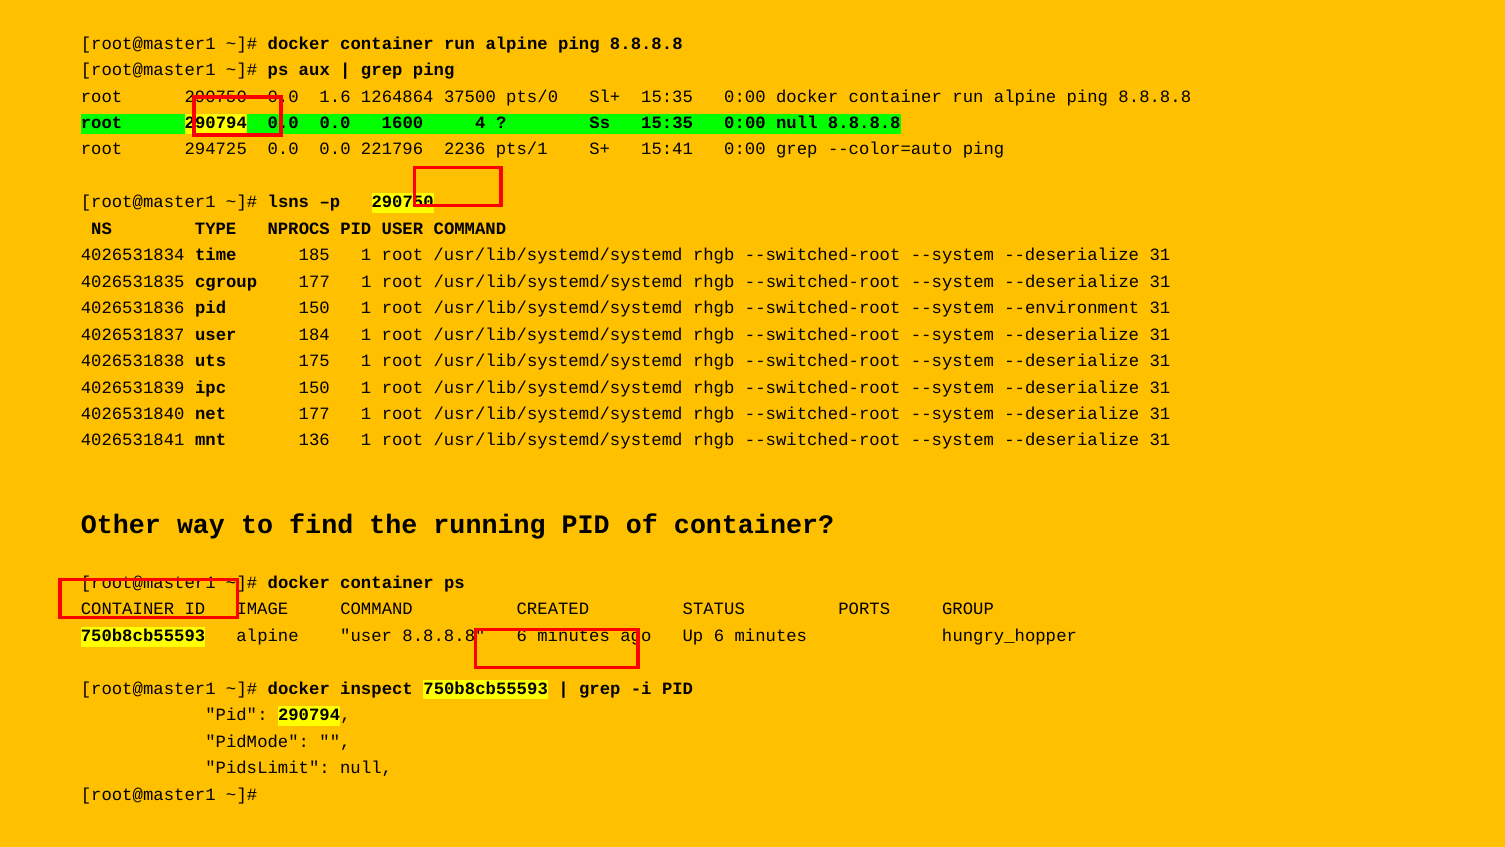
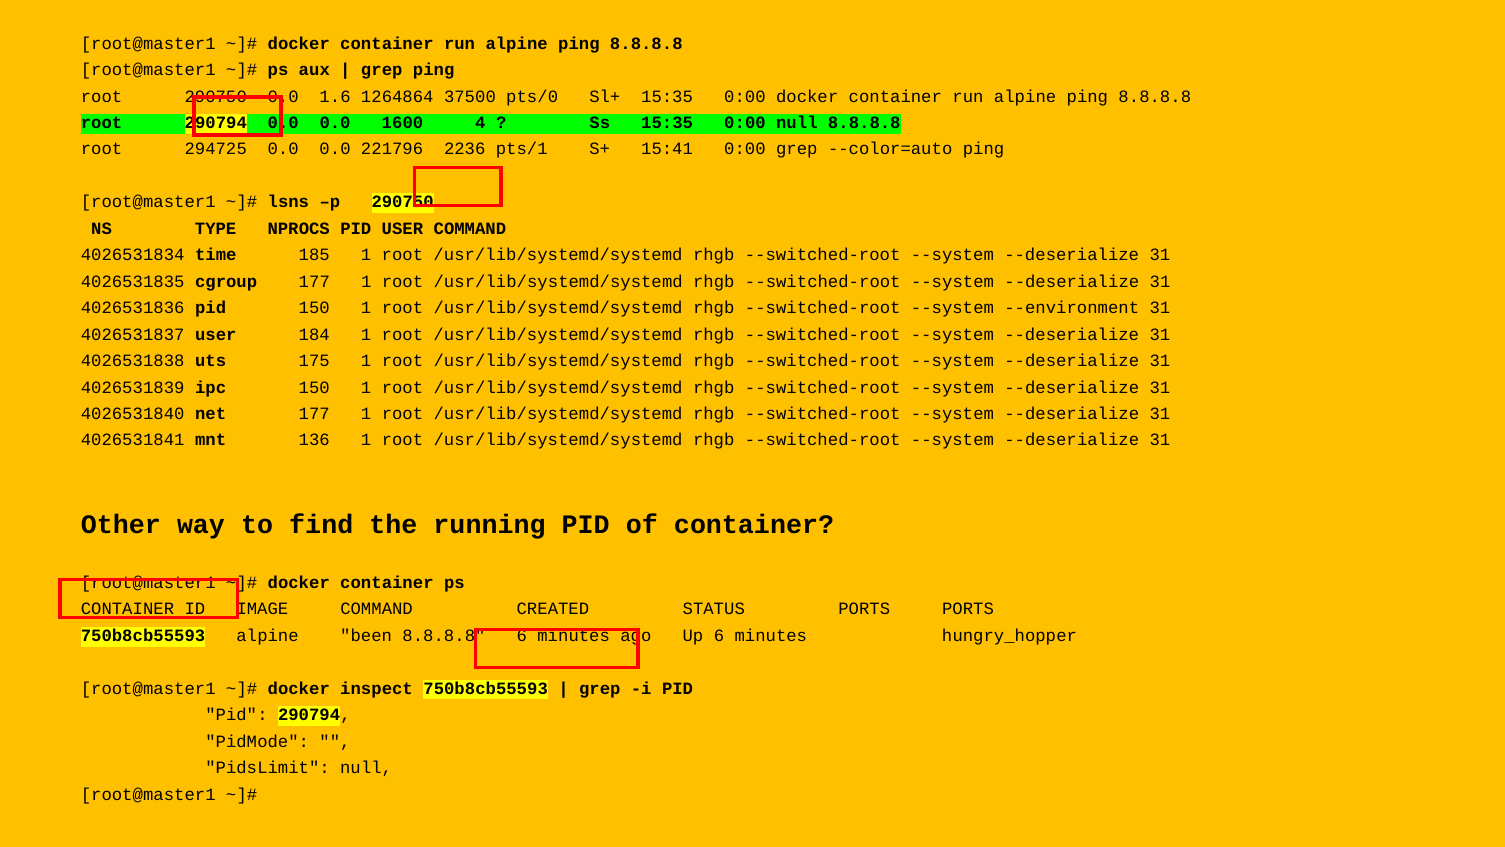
PORTS GROUP: GROUP -> PORTS (968, 609)
alpine user: user -> been (366, 635)
